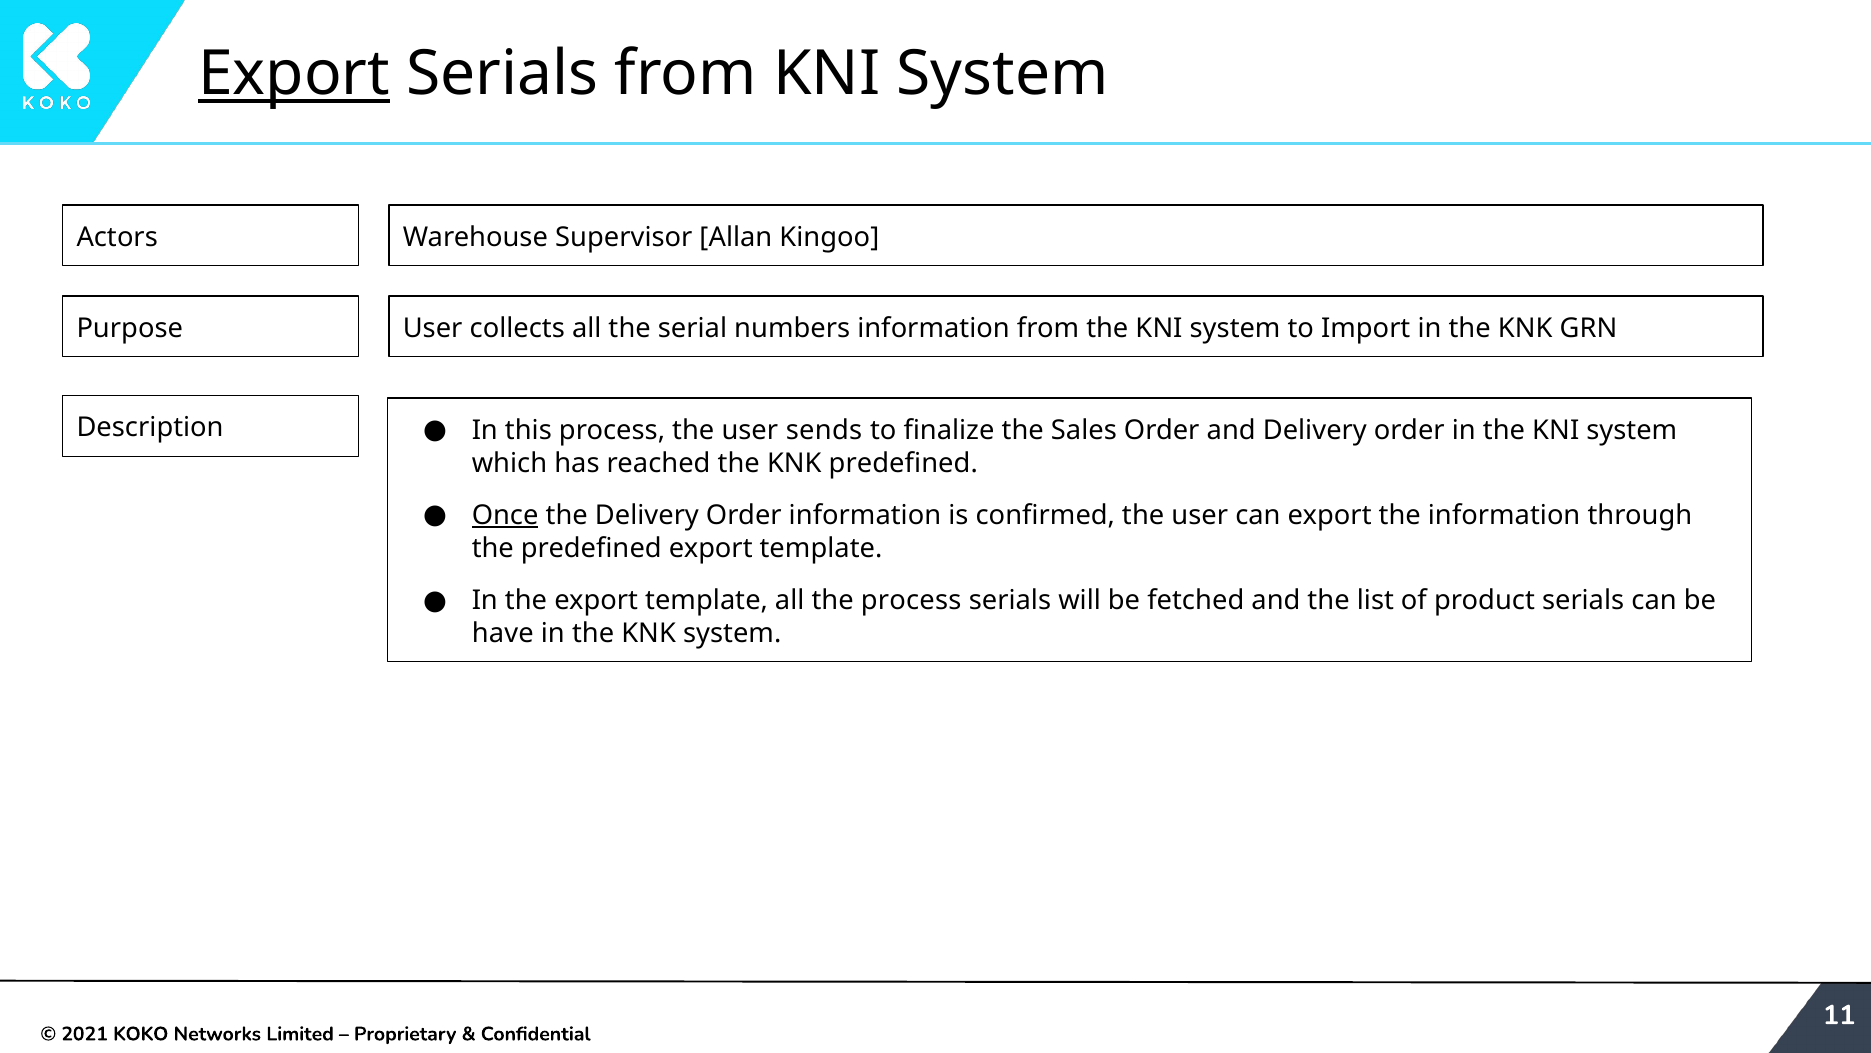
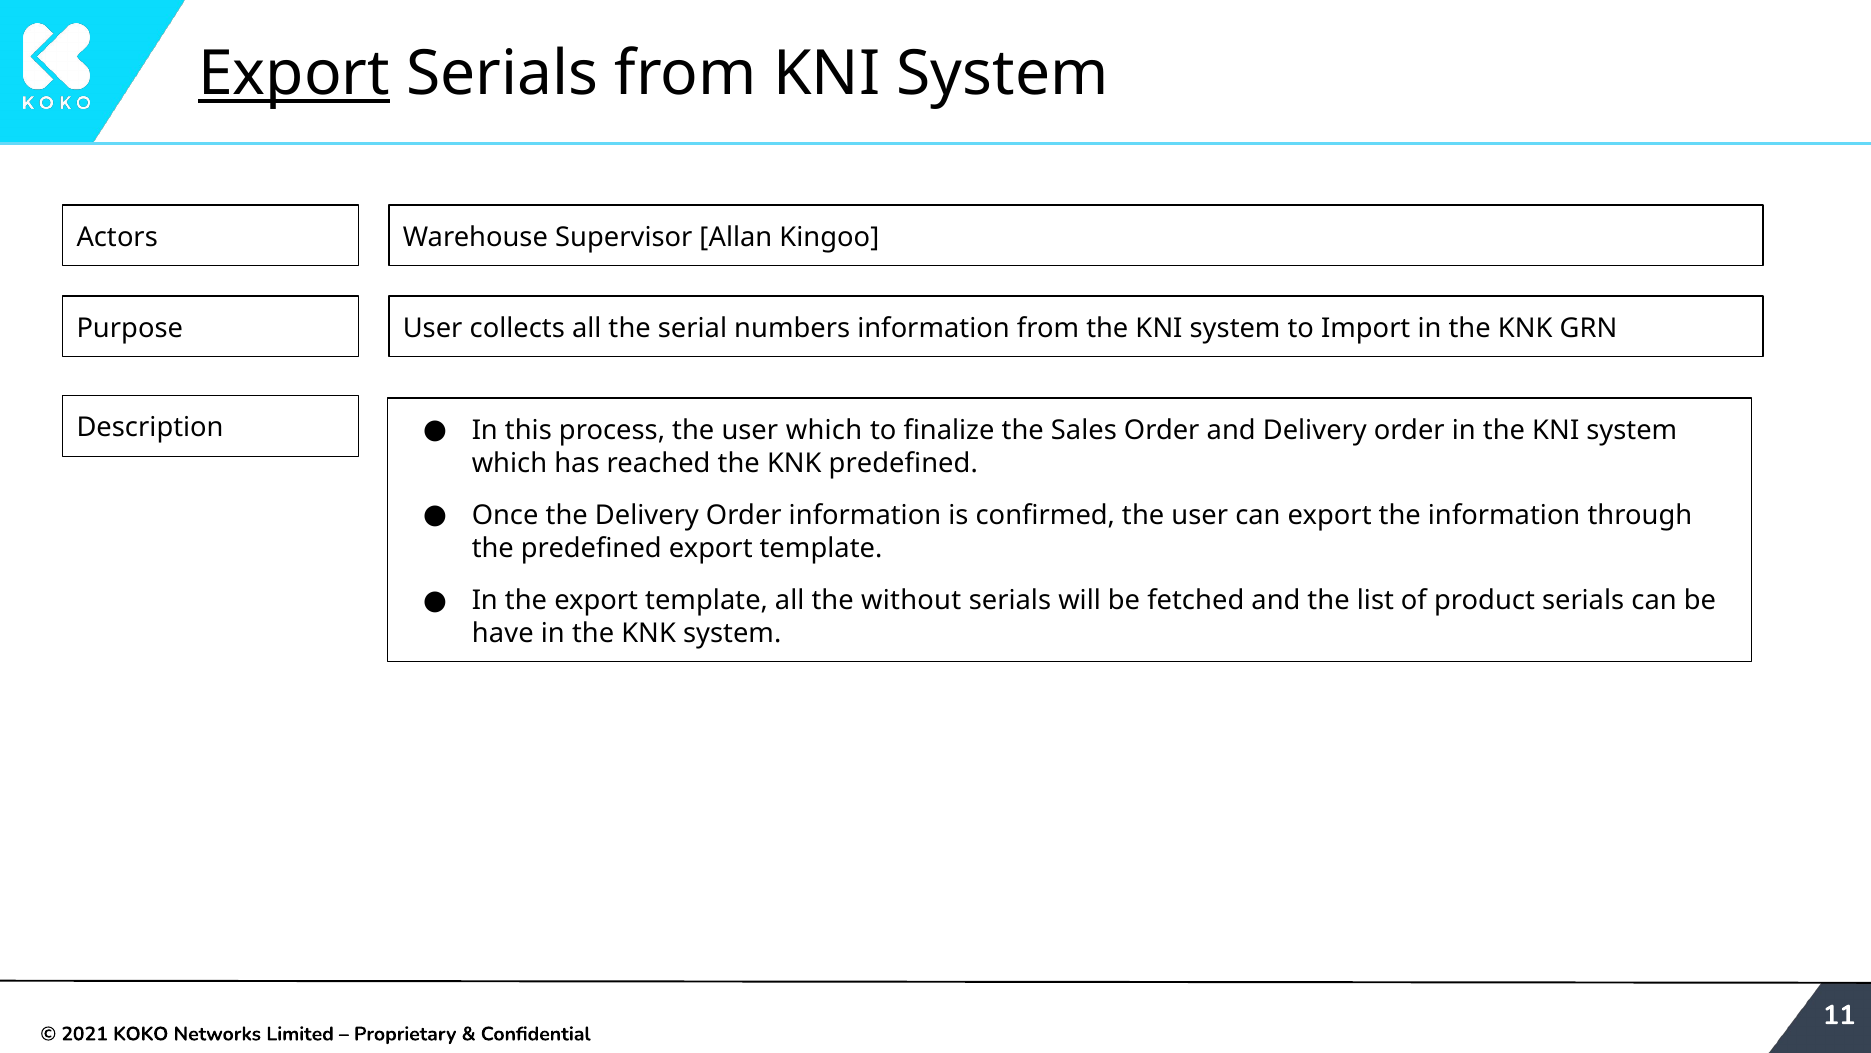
user sends: sends -> which (824, 430)
Once underline: present -> none (505, 515)
the process: process -> without (911, 600)
